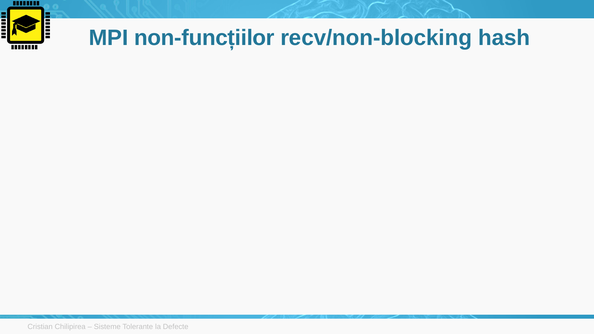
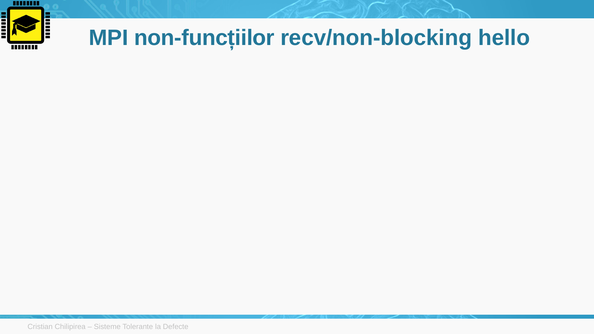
hash: hash -> hello (504, 38)
